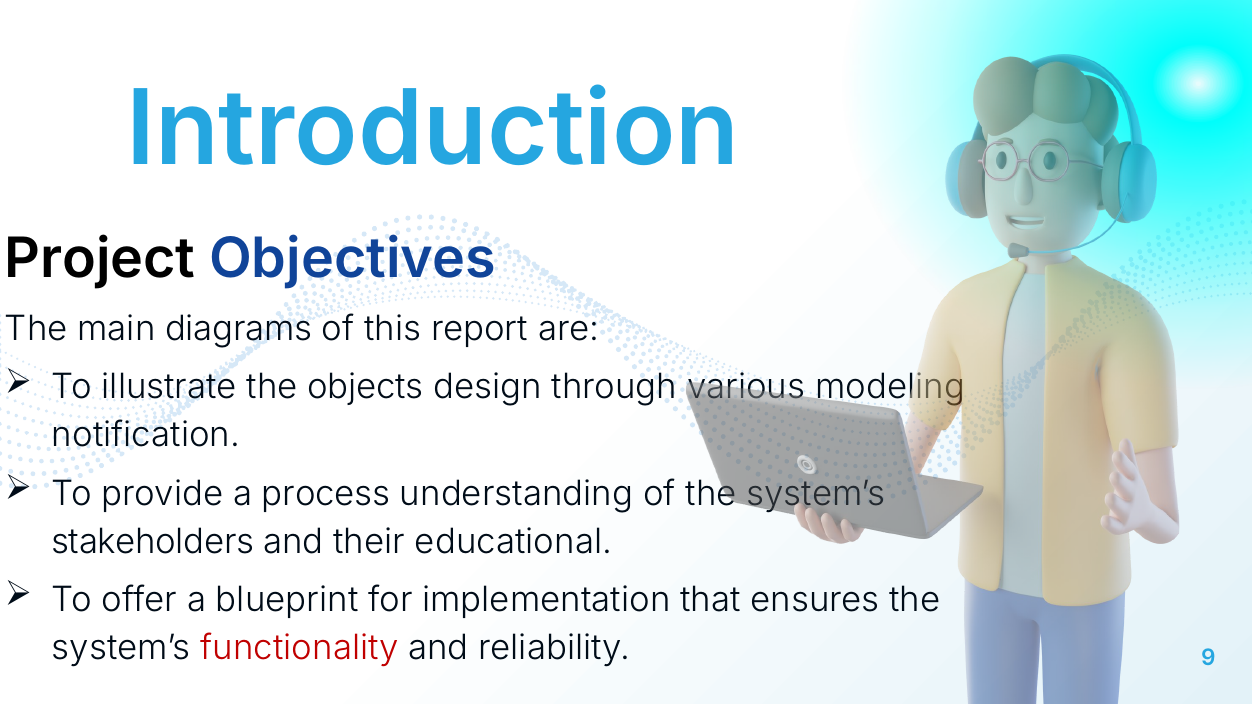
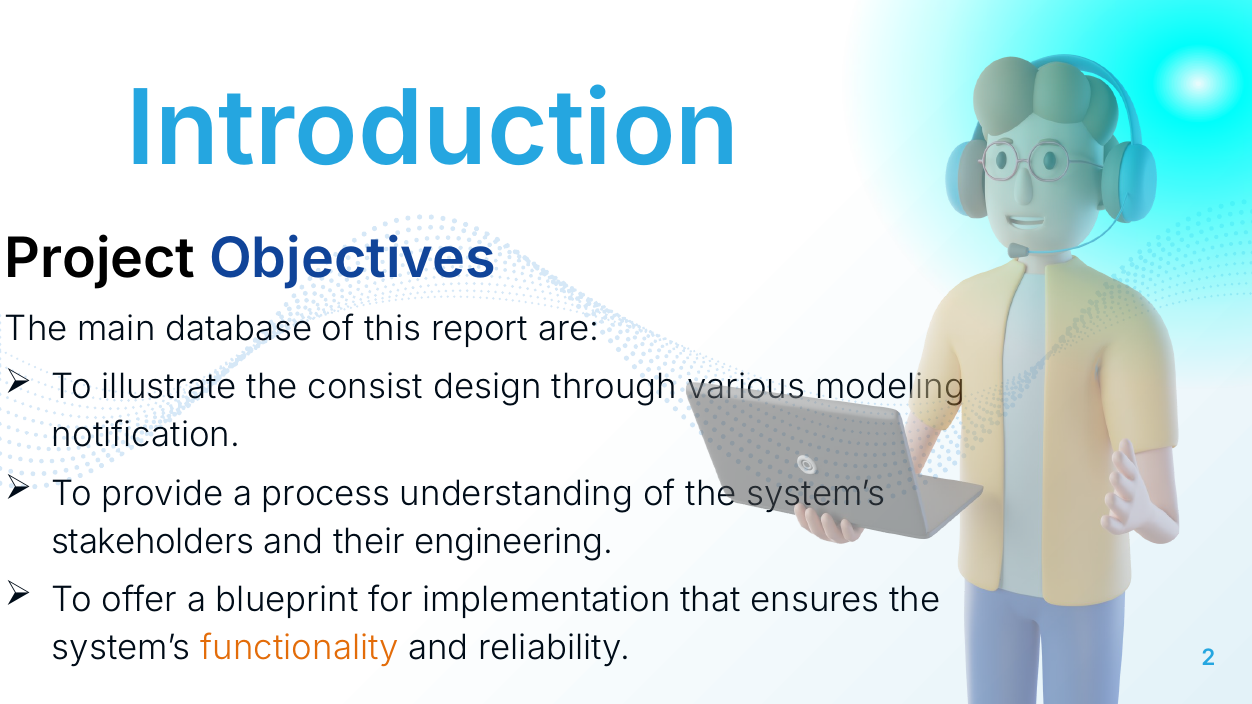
diagrams: diagrams -> database (239, 329)
objects: objects -> consist (365, 387)
educational: educational -> engineering (514, 542)
functionality colour: red -> orange (299, 648)
9: 9 -> 2 (1208, 658)
